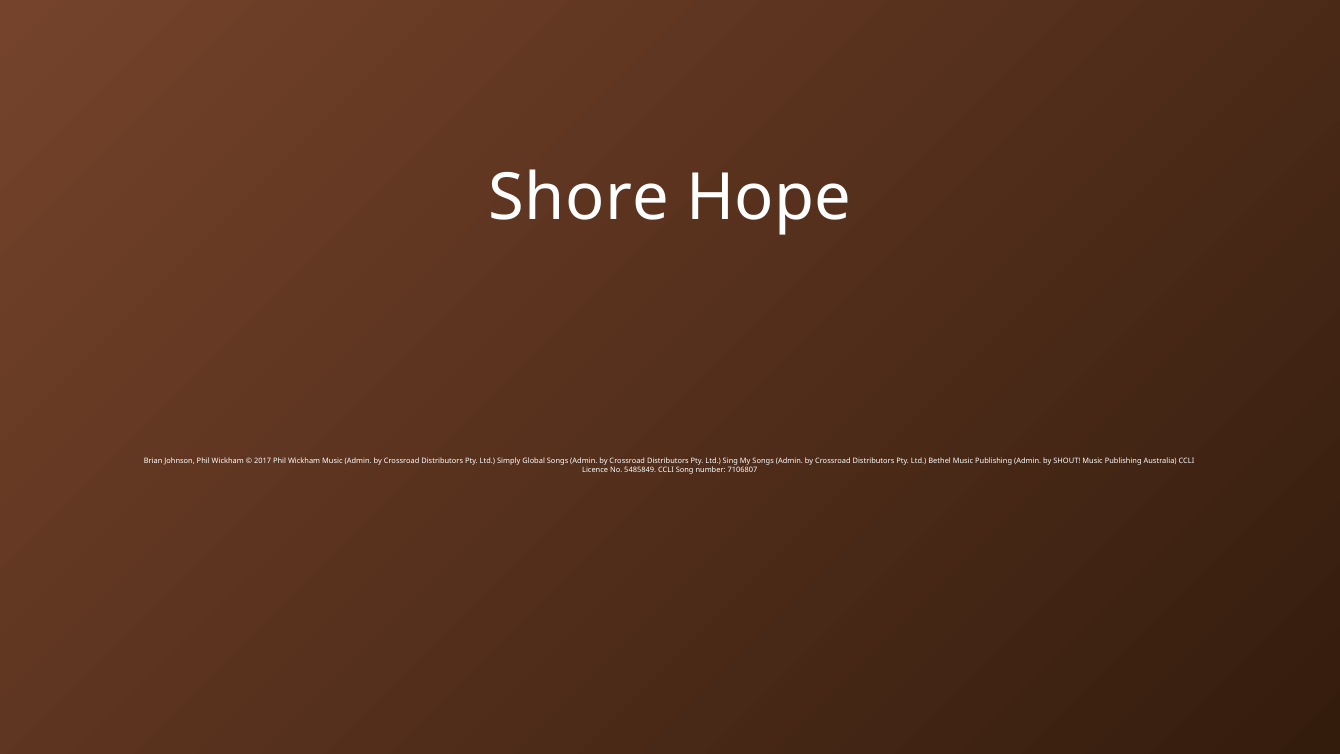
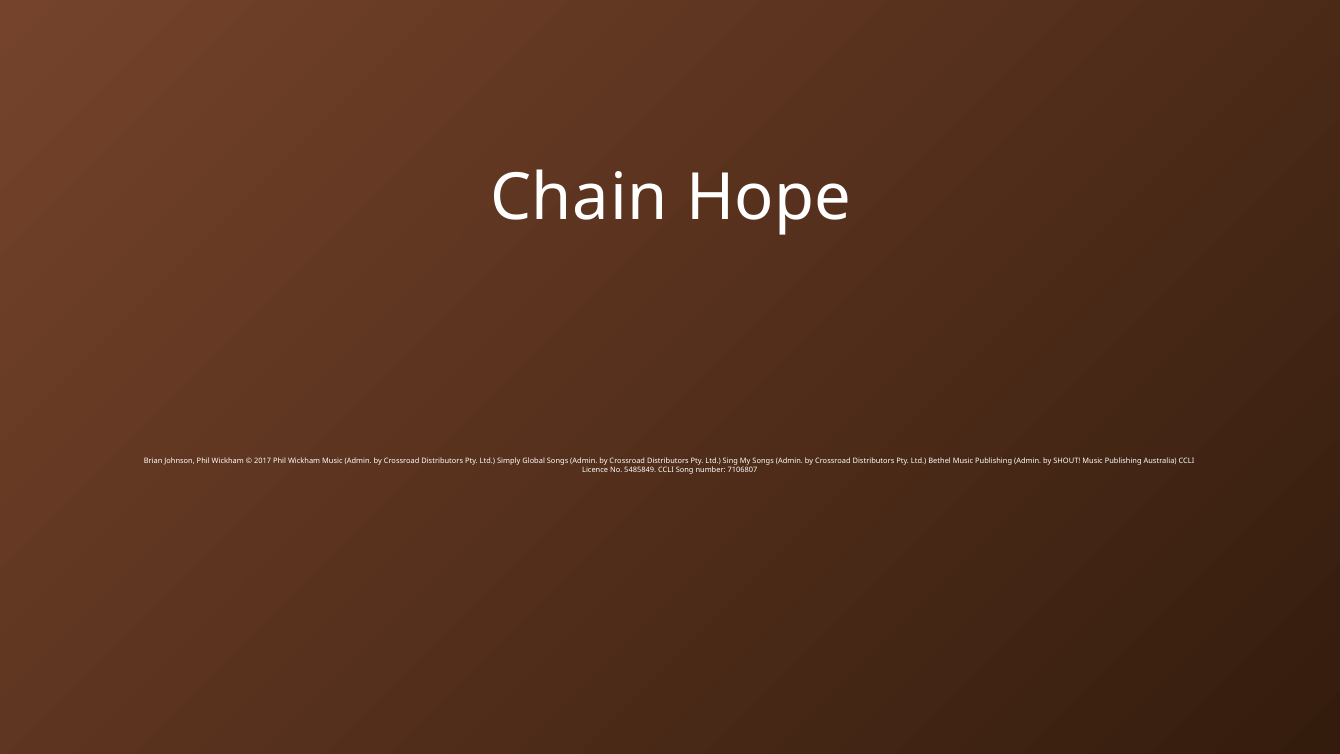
Shore: Shore -> Chain (579, 198)
